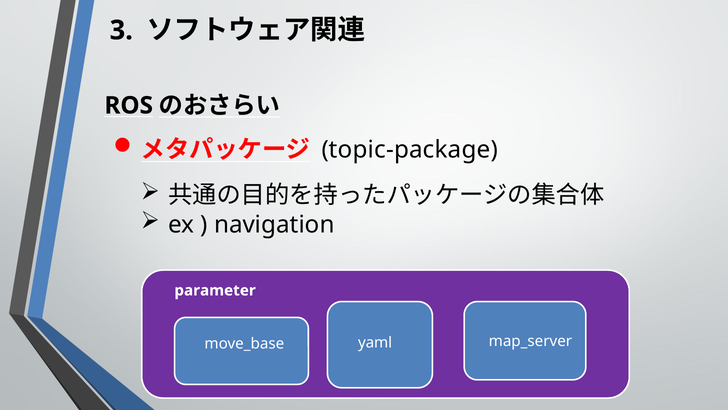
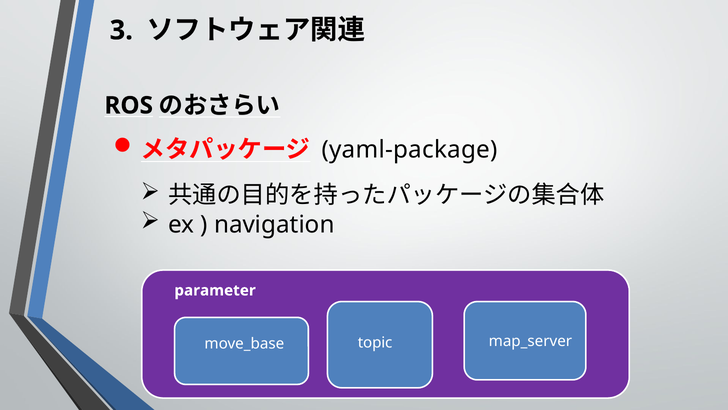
topic-package: topic-package -> yaml-package (410, 150)
yaml: yaml -> topic (375, 342)
